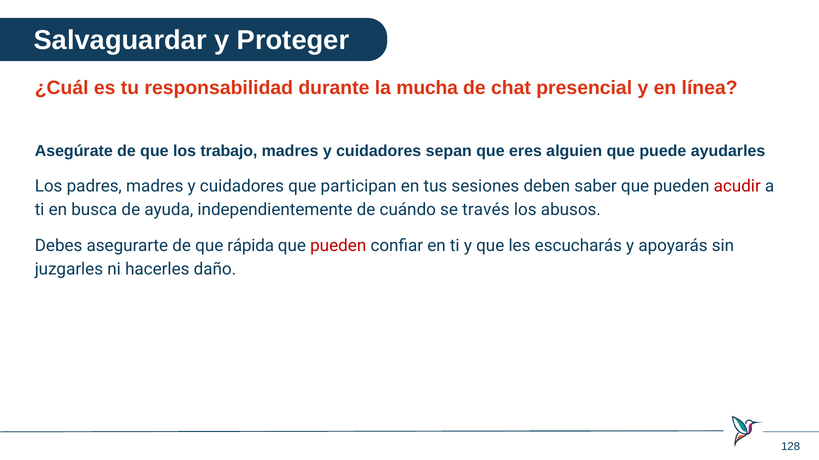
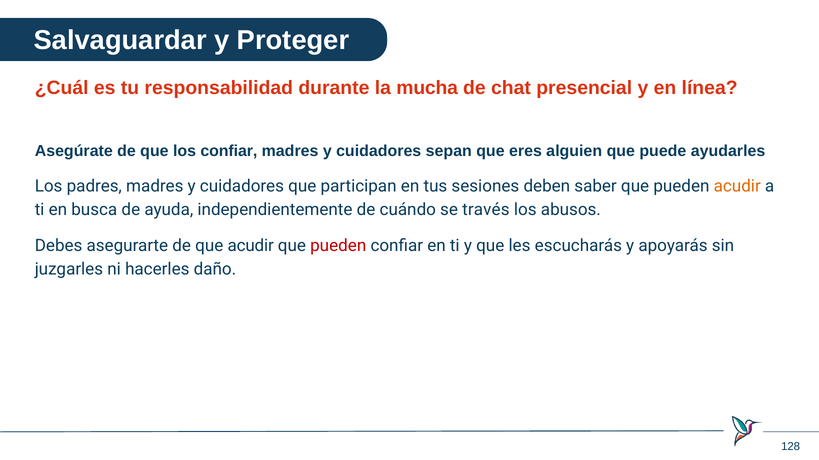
los trabajo: trabajo -> confiar (229, 151)
acudir colour: red -> orange (737, 186)
que rápida: rápida -> acudir (251, 246)
